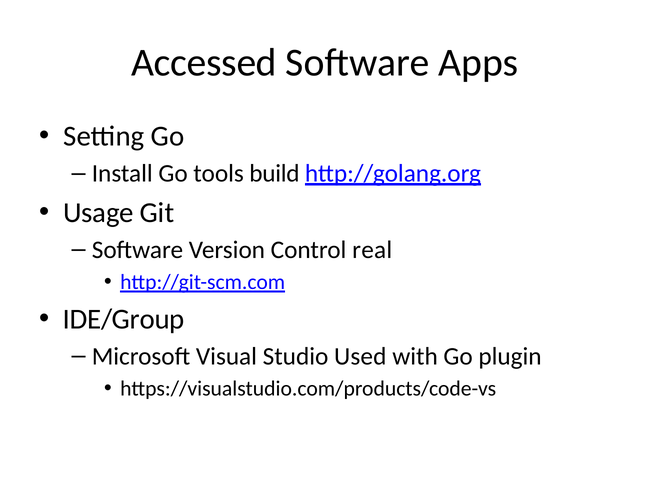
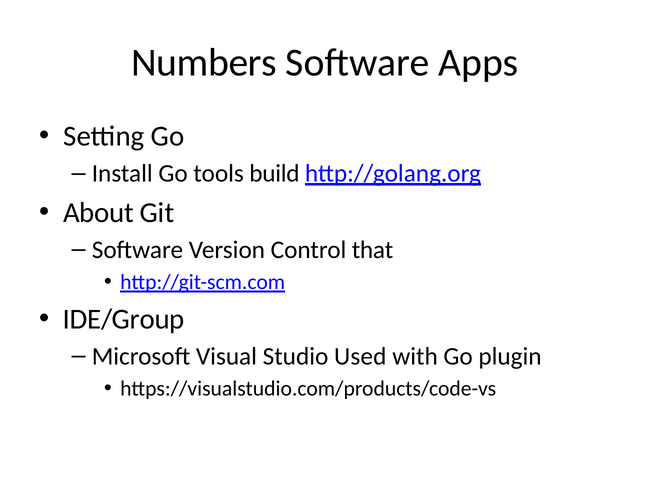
Accessed: Accessed -> Numbers (204, 63)
Usage: Usage -> About (98, 213)
real: real -> that (373, 250)
